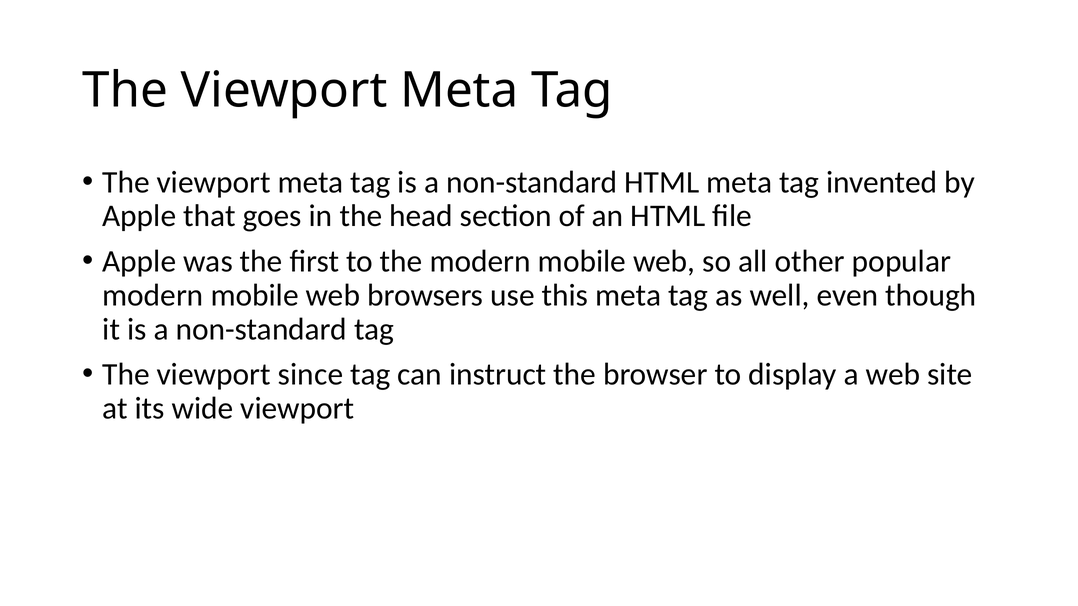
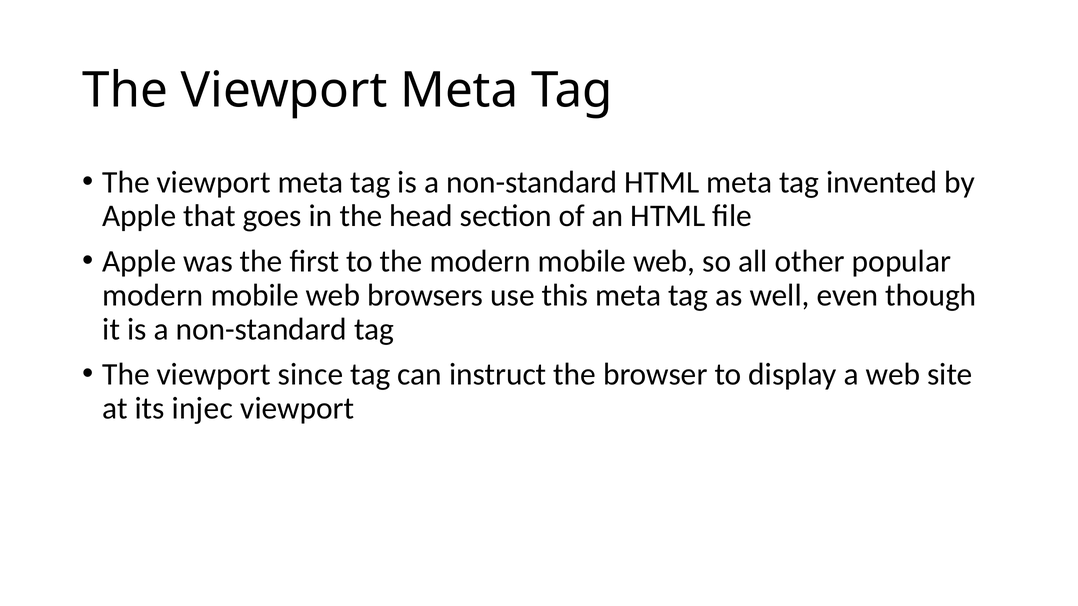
wide: wide -> injec (202, 409)
